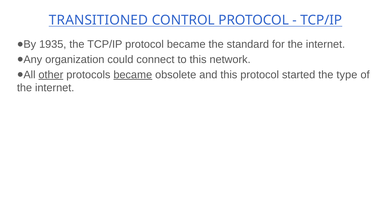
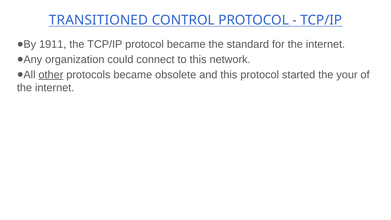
1935: 1935 -> 1911 (53, 44)
became underline: present -> none (133, 75)
type: type -> your (347, 75)
